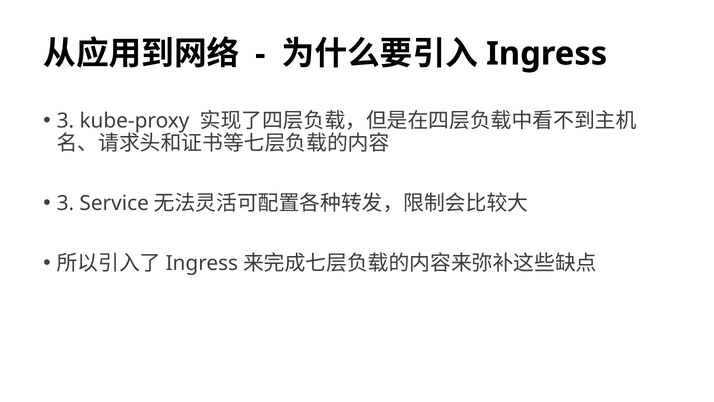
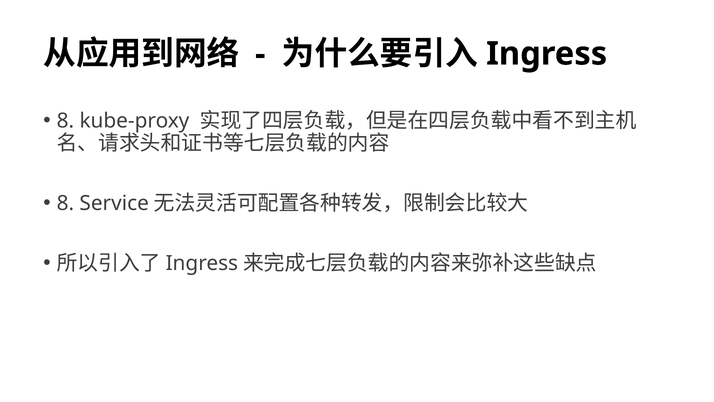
3: 3 -> 8 (65, 121)
3: 3 -> 8 (65, 203)
